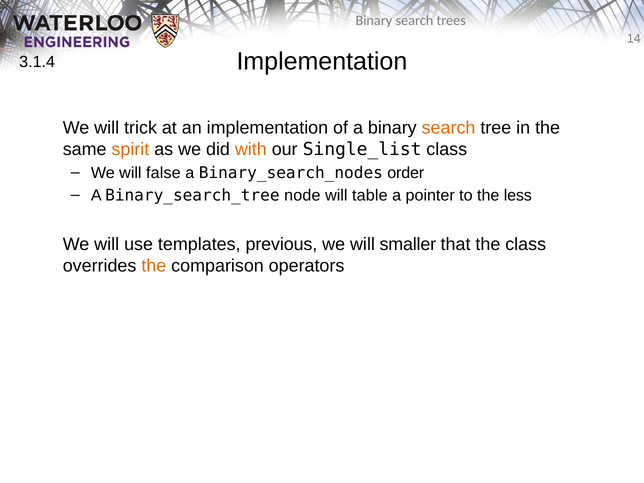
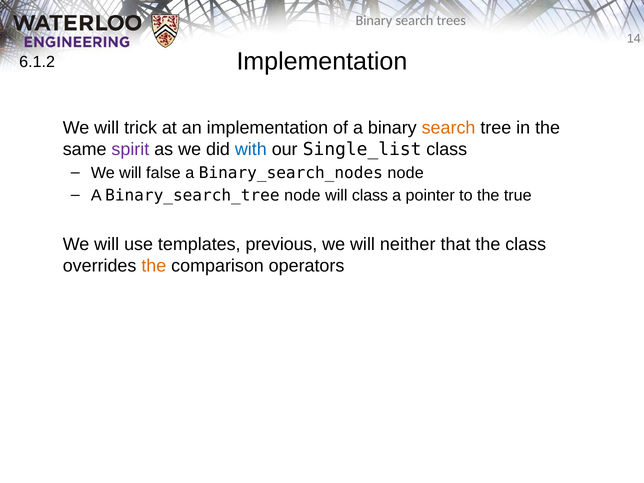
3.1.4: 3.1.4 -> 6.1.2 (37, 62)
spirit colour: orange -> purple (130, 149)
with colour: orange -> blue (251, 149)
Binary_search_nodes order: order -> node (406, 173)
will table: table -> class (370, 195)
less: less -> true (518, 195)
smaller: smaller -> neither (408, 245)
